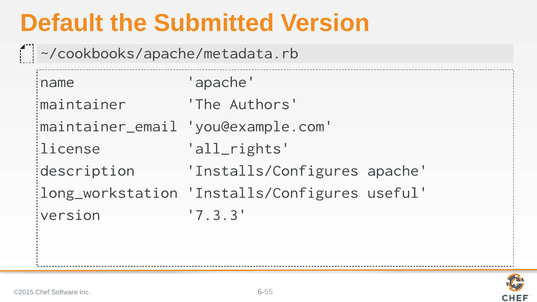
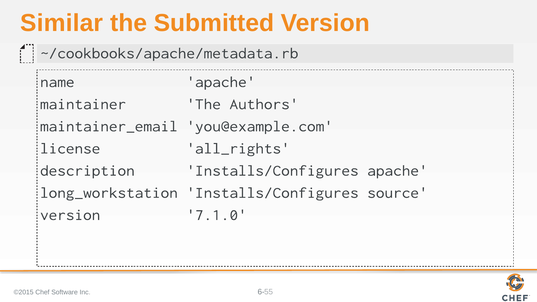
Default: Default -> Similar (62, 23)
useful: useful -> source (397, 193)
7.3.3: 7.3.3 -> 7.1.0 (217, 215)
